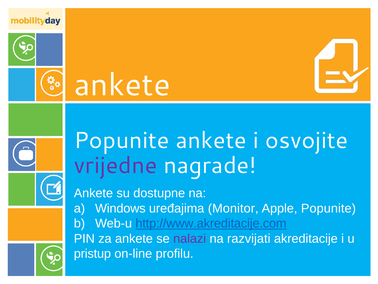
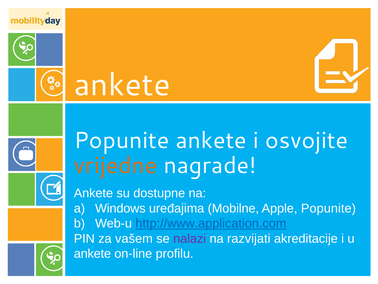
vrijedne colour: purple -> orange (116, 165)
Monitor: Monitor -> Mobilne (233, 208)
http://www.akreditacije.com: http://www.akreditacije.com -> http://www.application.com (211, 223)
za ankete: ankete -> vašem (134, 238)
pristup: pristup -> ankete (92, 253)
